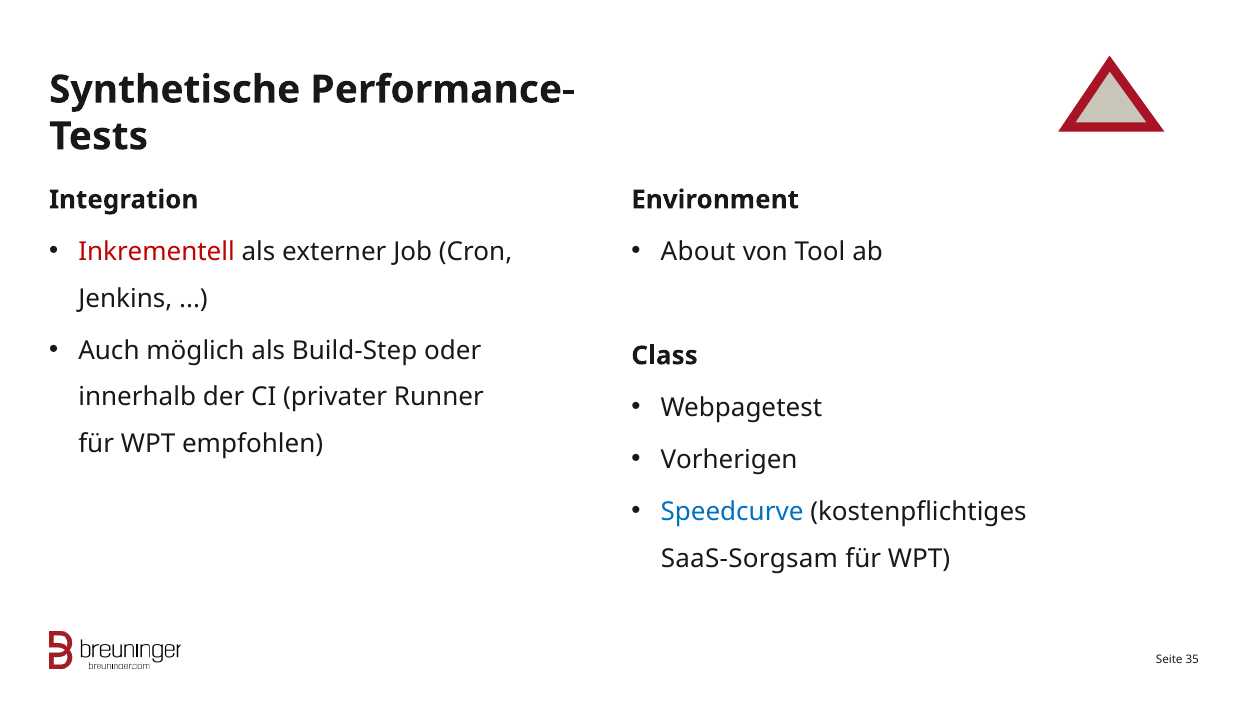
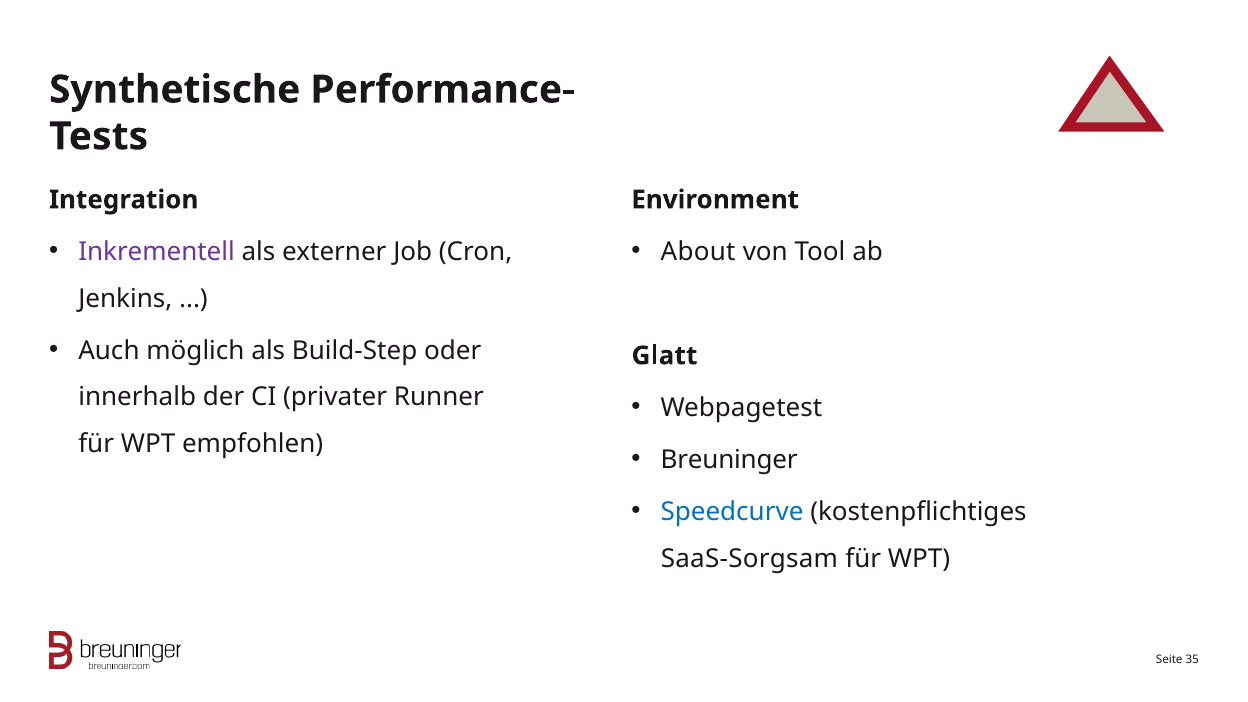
Inkrementell colour: red -> purple (157, 252)
Class: Class -> Glatt (664, 356)
Vorherigen: Vorherigen -> Breuninger (729, 460)
